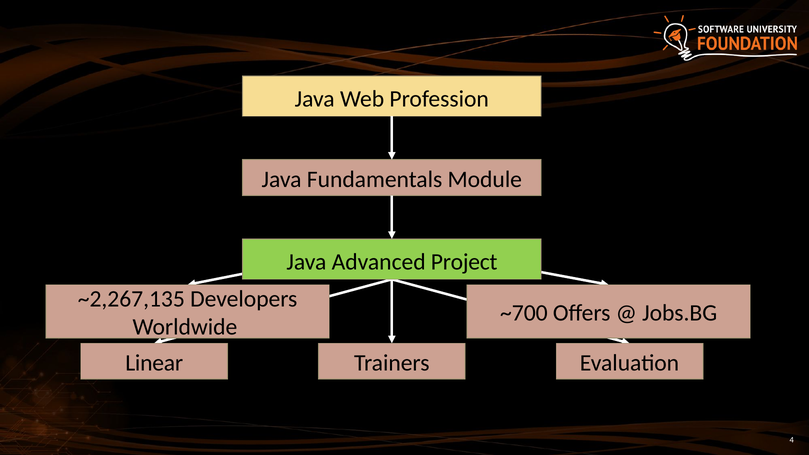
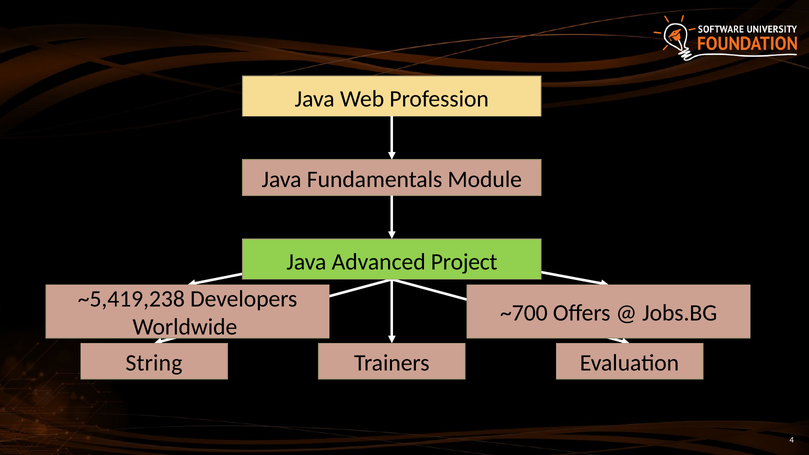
~2,267,135: ~2,267,135 -> ~5,419,238 (131, 299)
Linear: Linear -> String (154, 363)
